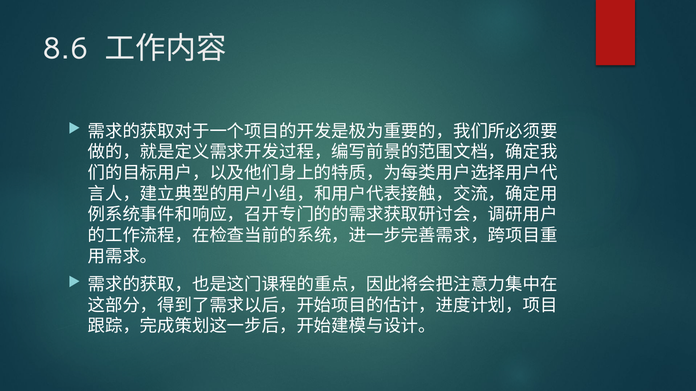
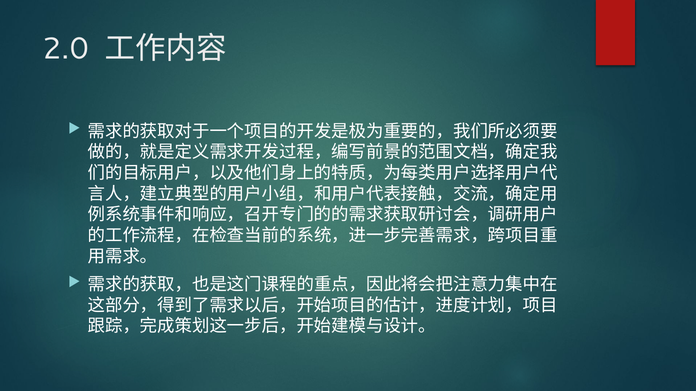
8.6: 8.6 -> 2.0 (66, 49)
